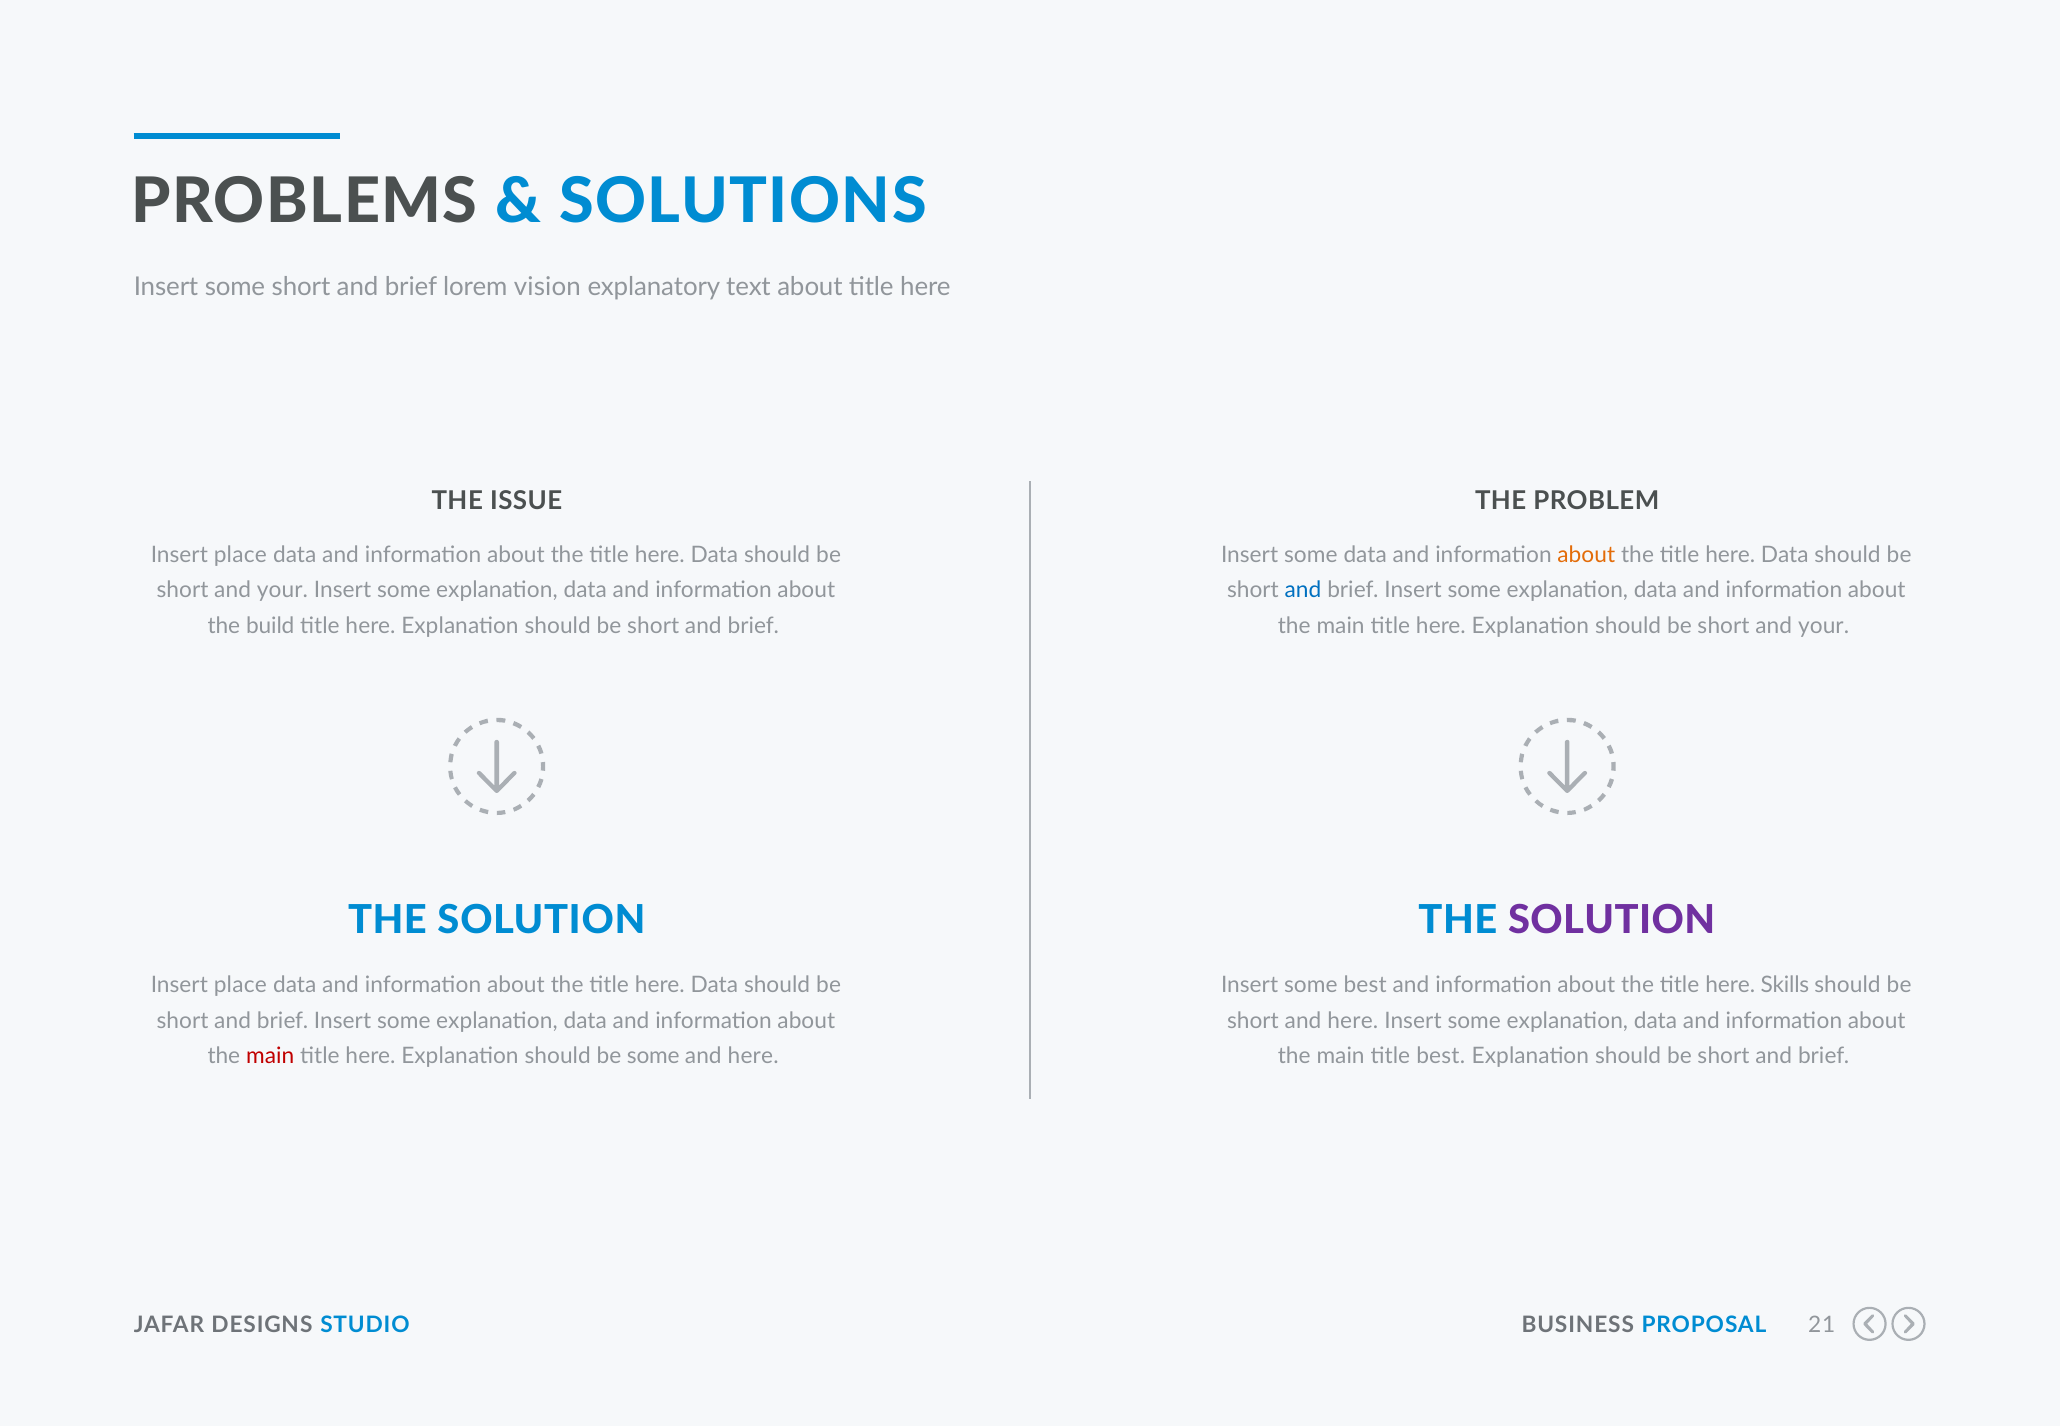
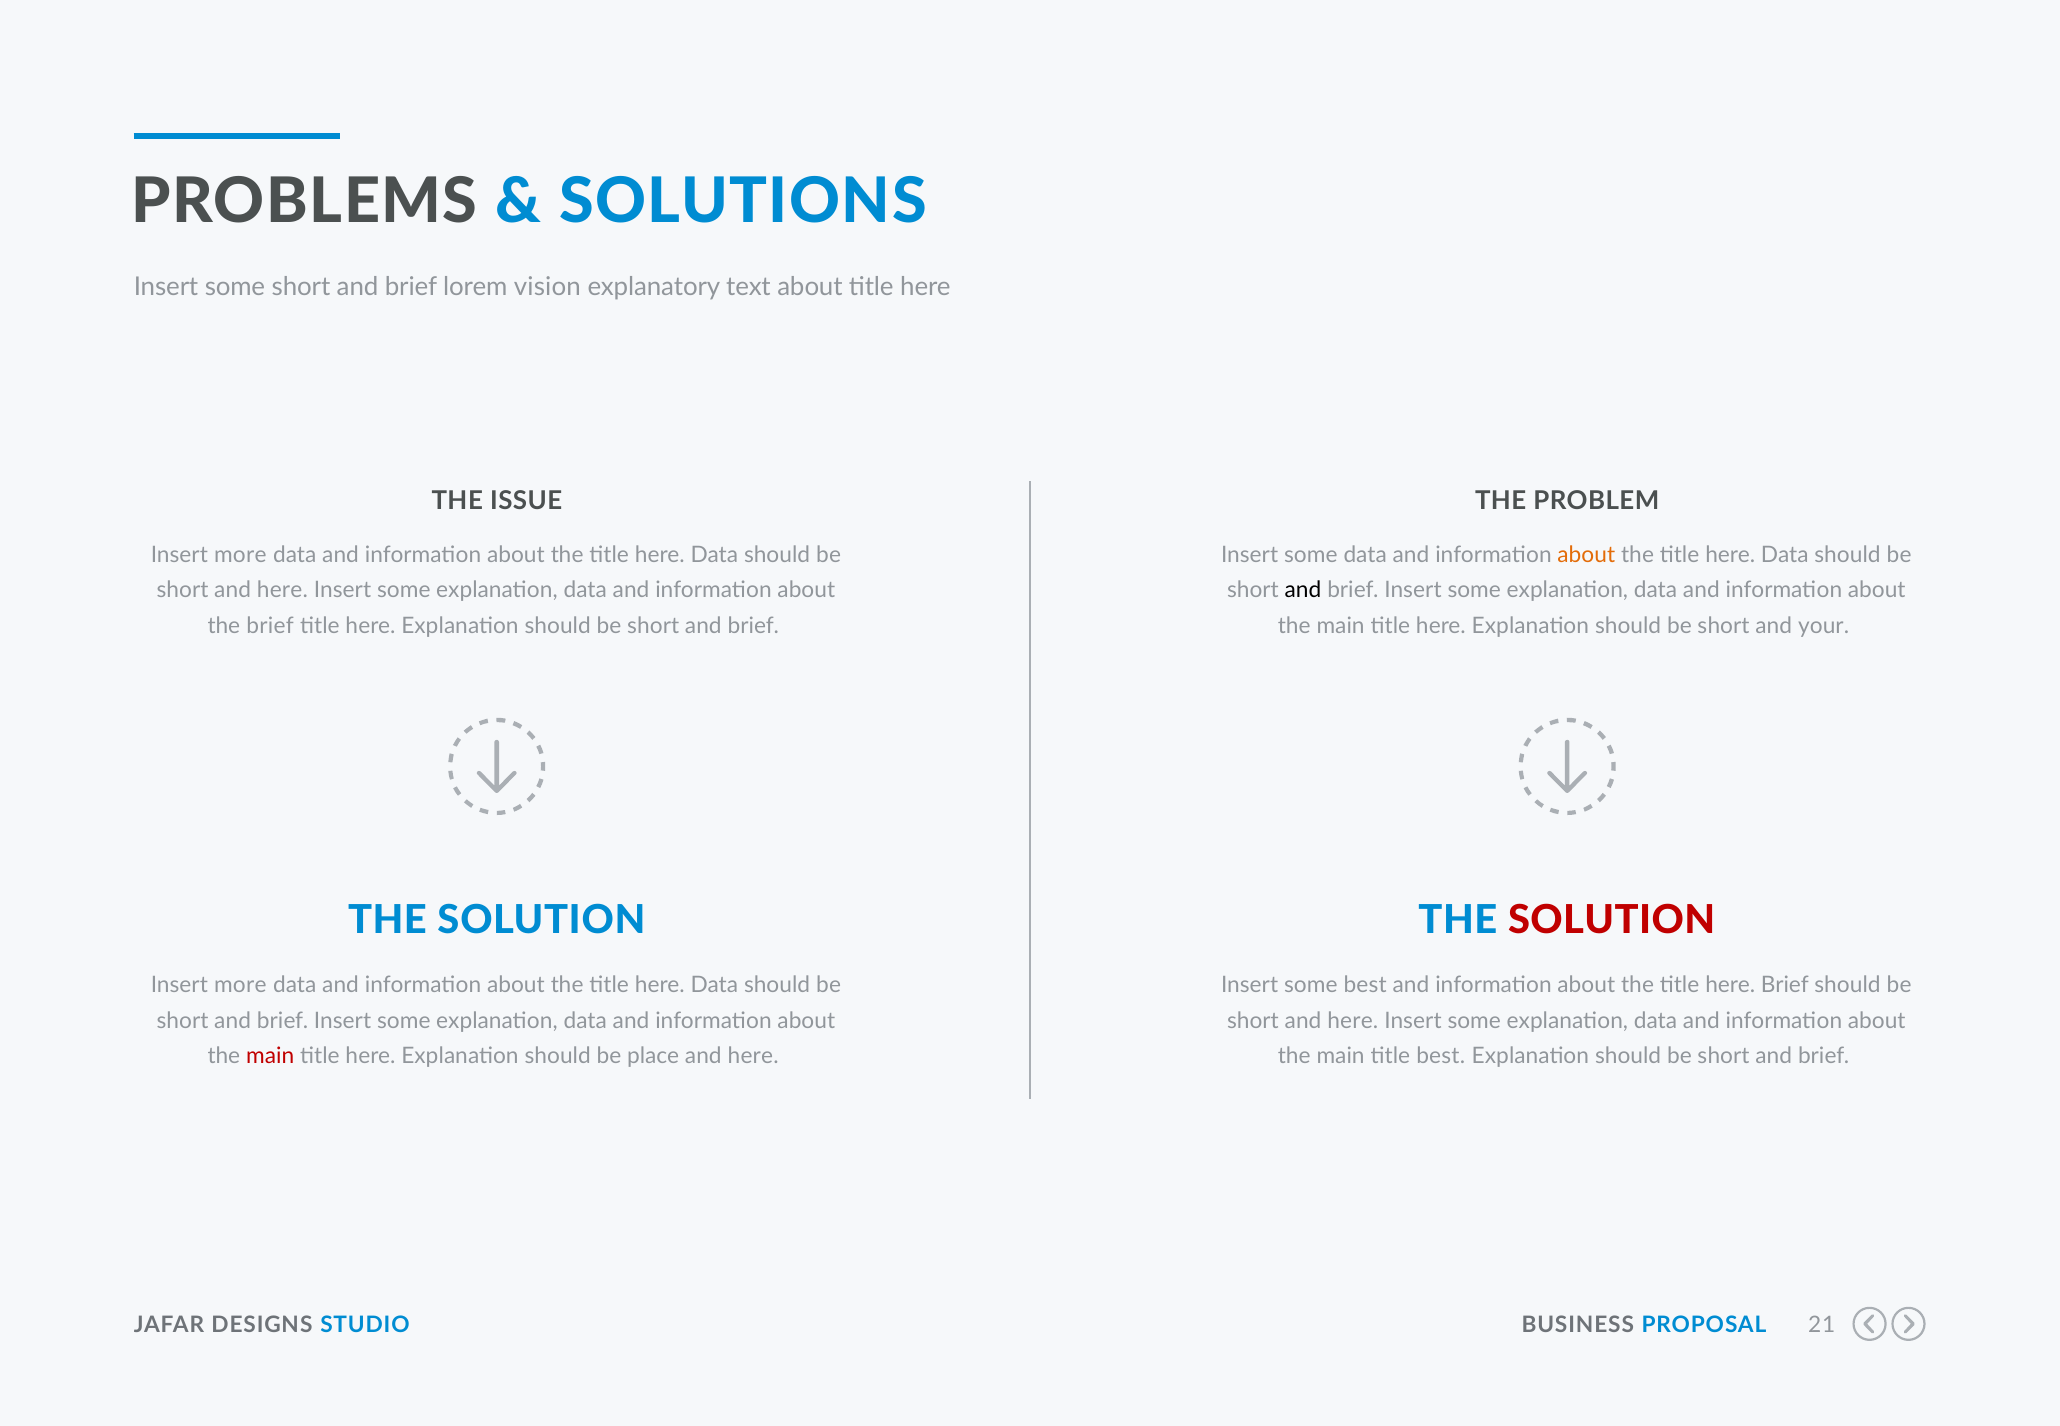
place: place -> more (240, 555)
your: your -> here (282, 590)
and colour: blue -> black (1303, 590)
the build: build -> brief (270, 626)
SOLUTION colour: purple -> red (1612, 921)
place: place -> more (240, 985)
here Skills: Skills -> Brief (1785, 985)
be some: some -> place (653, 1056)
